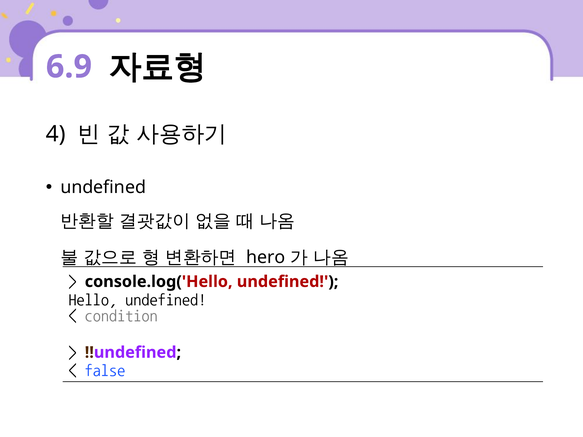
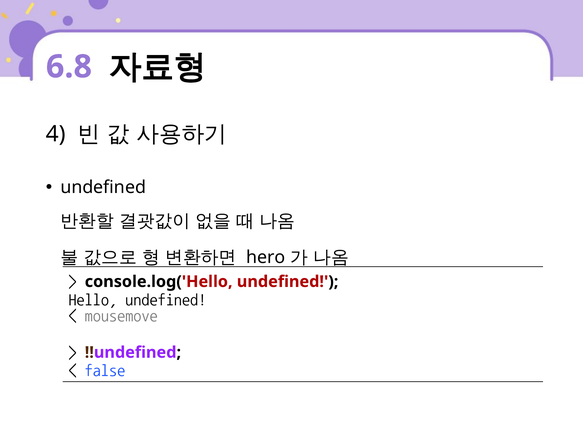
6.9: 6.9 -> 6.8 (69, 67)
condition: condition -> mousemove (121, 316)
